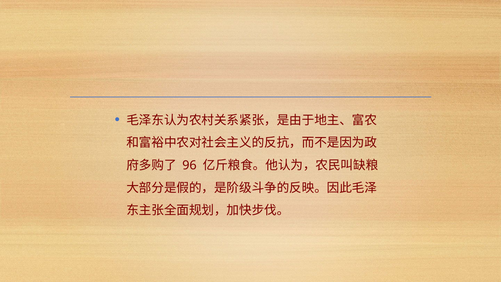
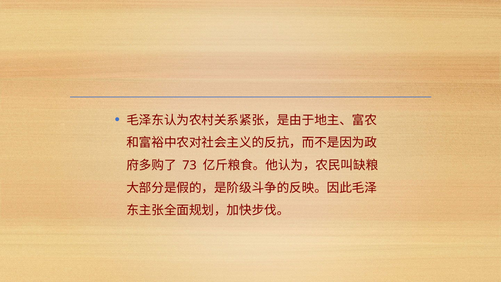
96: 96 -> 73 (189, 165)
